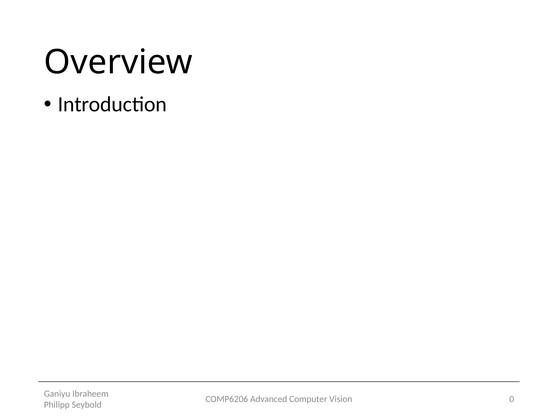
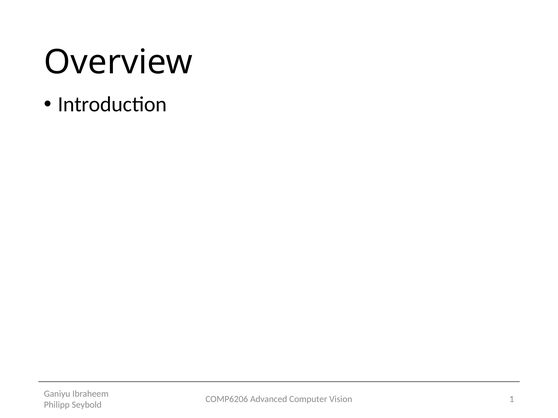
0: 0 -> 1 (512, 400)
